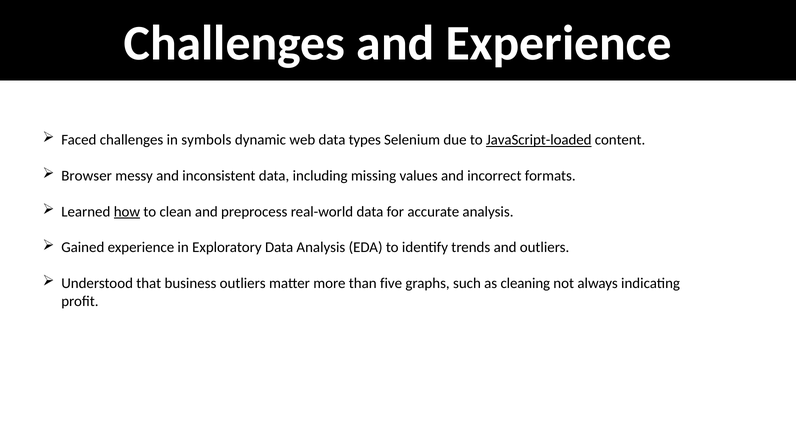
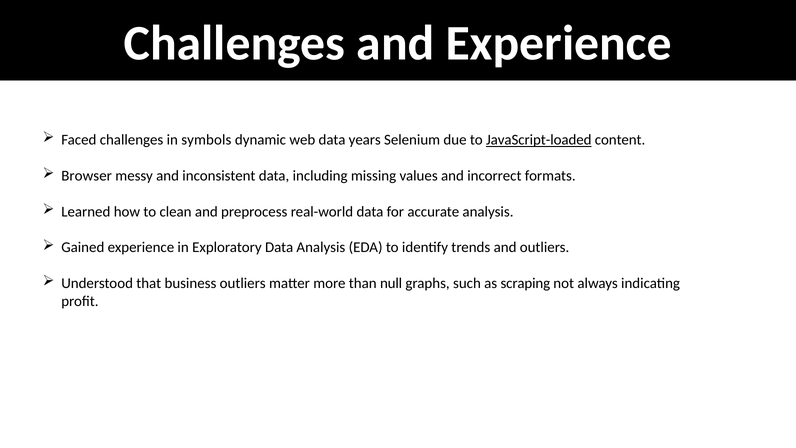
types: types -> years (365, 140)
how underline: present -> none (127, 212)
five: five -> null (391, 283)
cleaning: cleaning -> scraping (525, 283)
